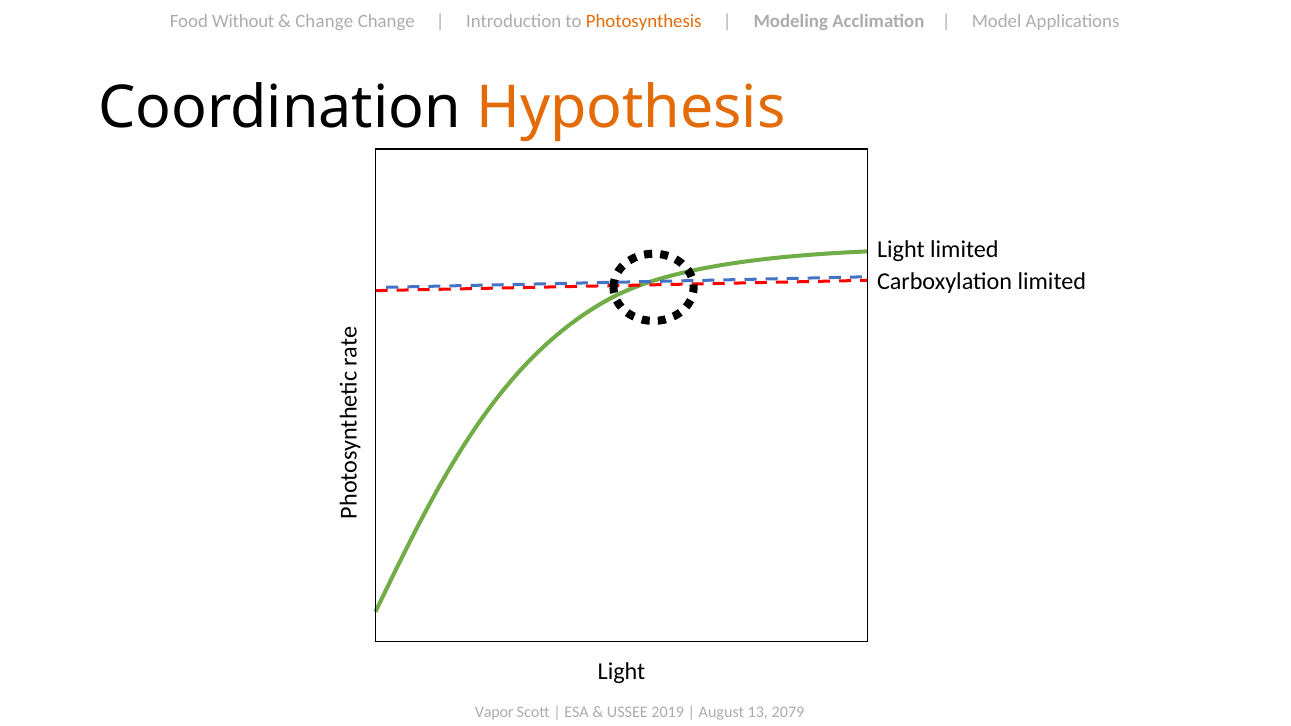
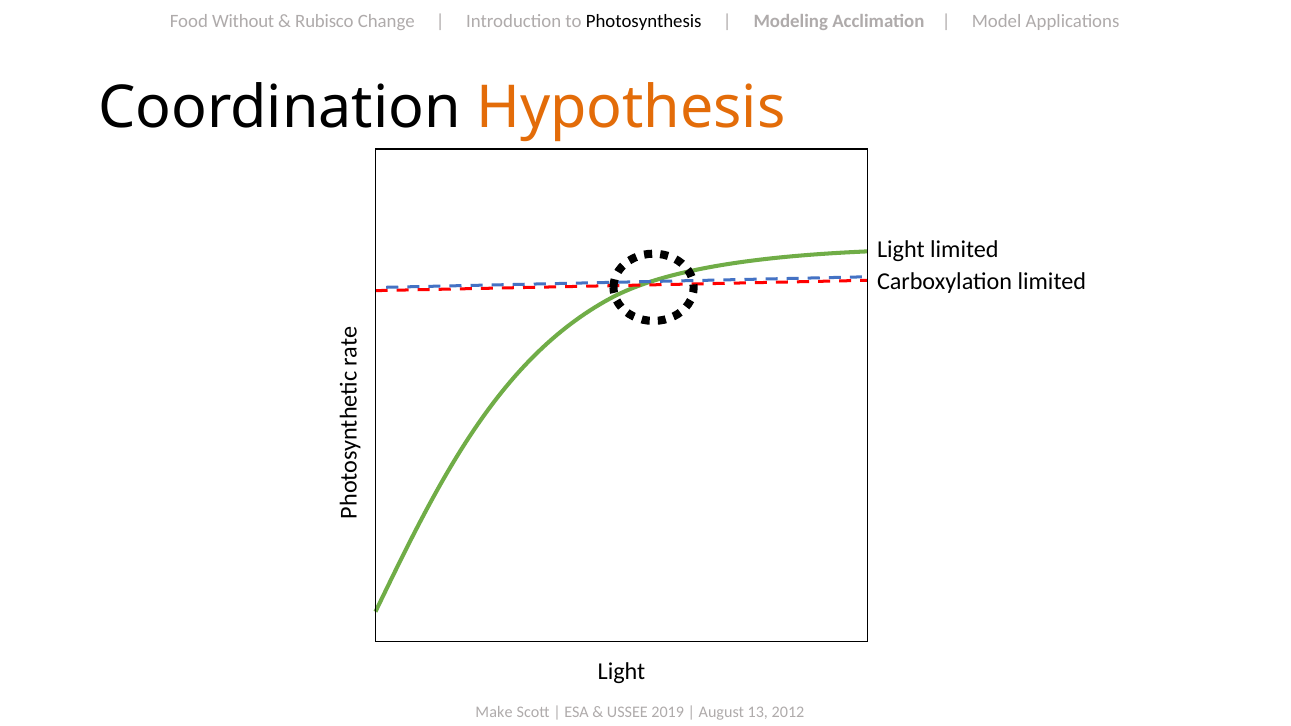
Change: Change -> Rubisco (324, 21)
Photosynthesis colour: orange -> black (644, 21)
Vapor: Vapor -> Make (494, 712)
2079: 2079 -> 2012 (788, 712)
